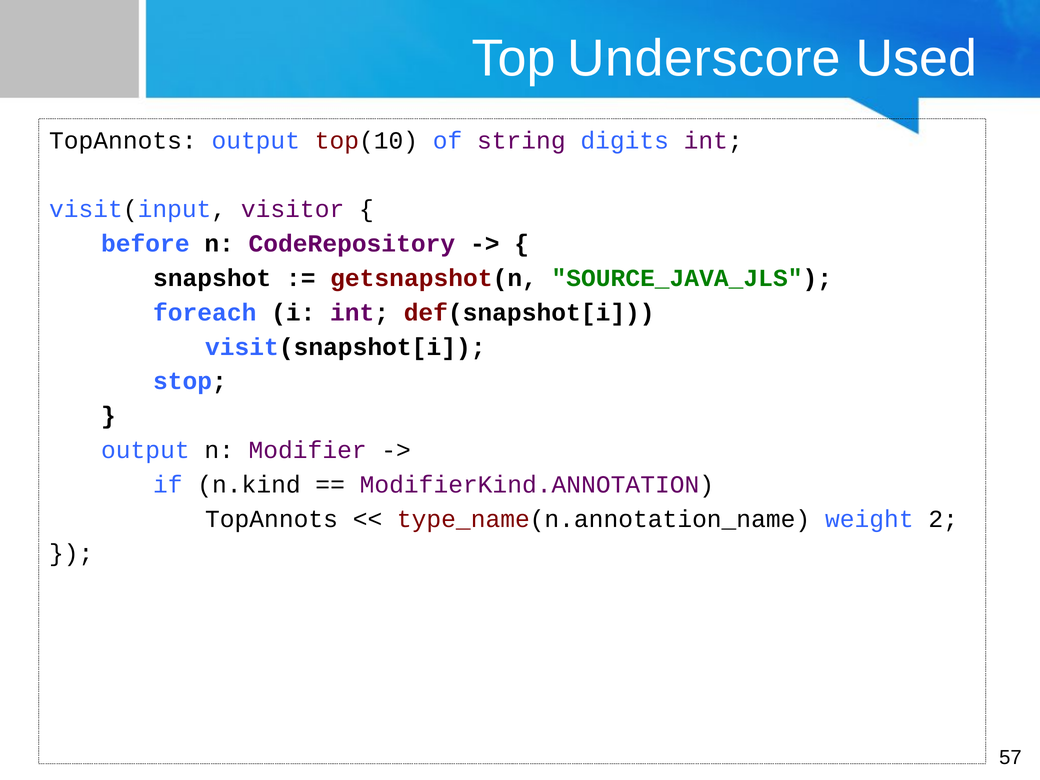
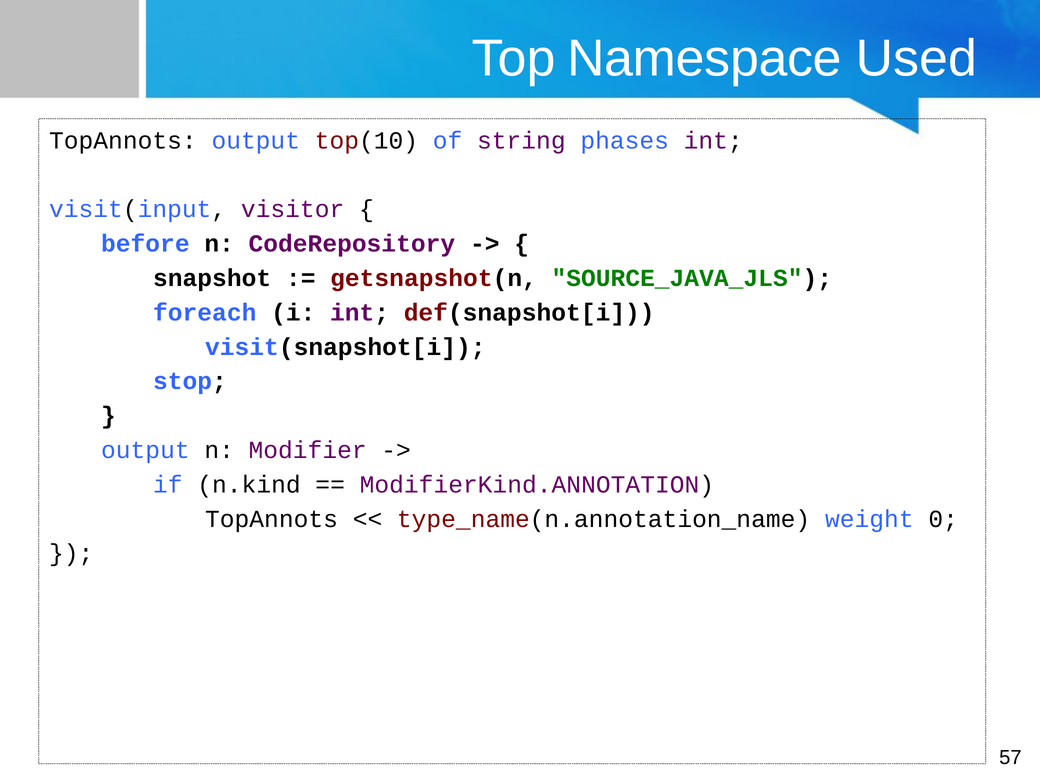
Underscore: Underscore -> Namespace (704, 58)
digits: digits -> phases (625, 141)
2: 2 -> 0 (943, 519)
